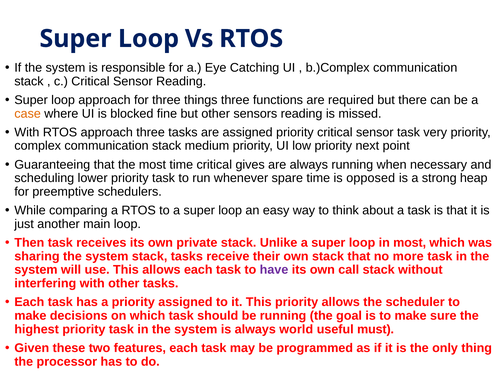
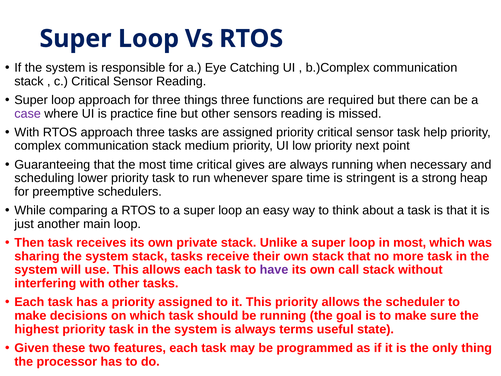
case colour: orange -> purple (28, 113)
blocked: blocked -> practice (132, 113)
very: very -> help (435, 132)
opposed: opposed -> stringent (371, 178)
world: world -> terms (296, 329)
must: must -> state (376, 329)
